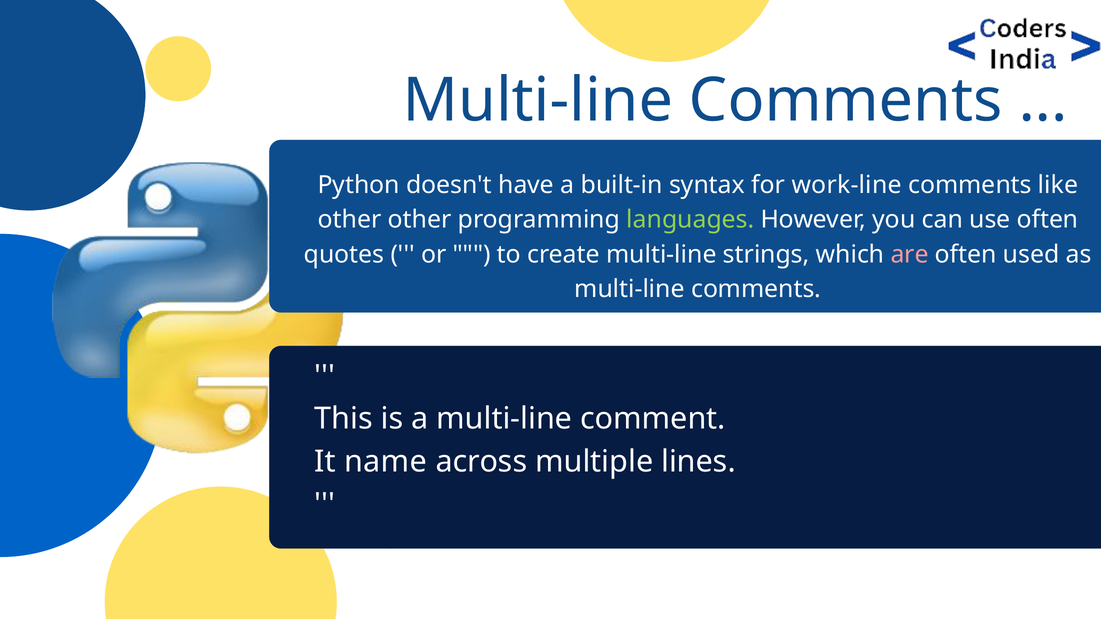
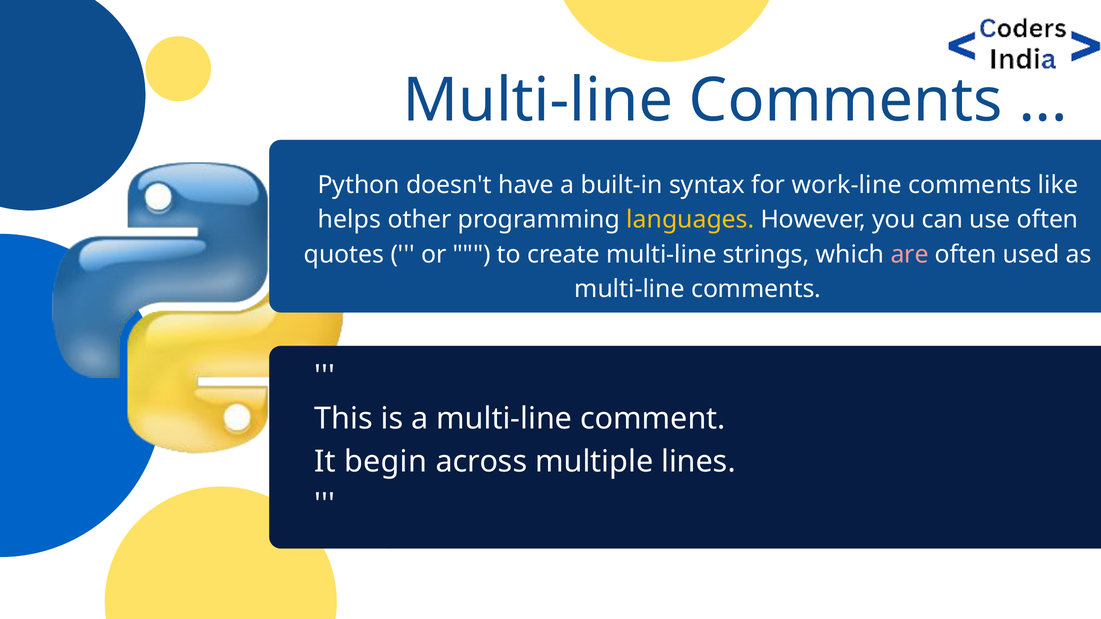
other: other -> helps (349, 220)
languages colour: light green -> yellow (690, 220)
name: name -> begin (386, 462)
